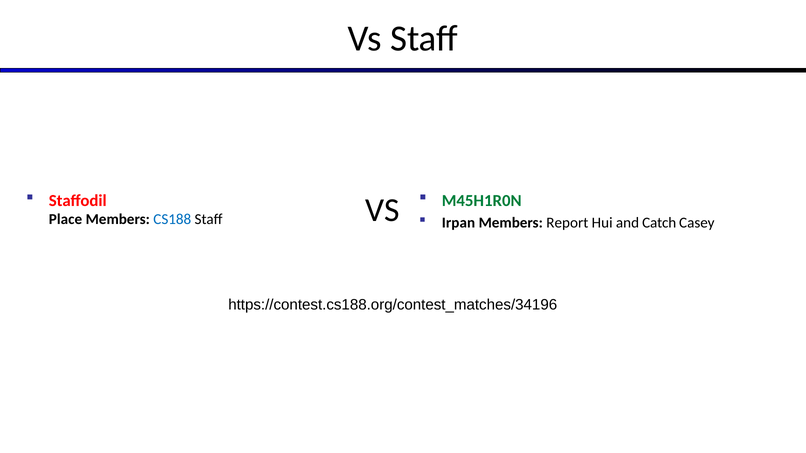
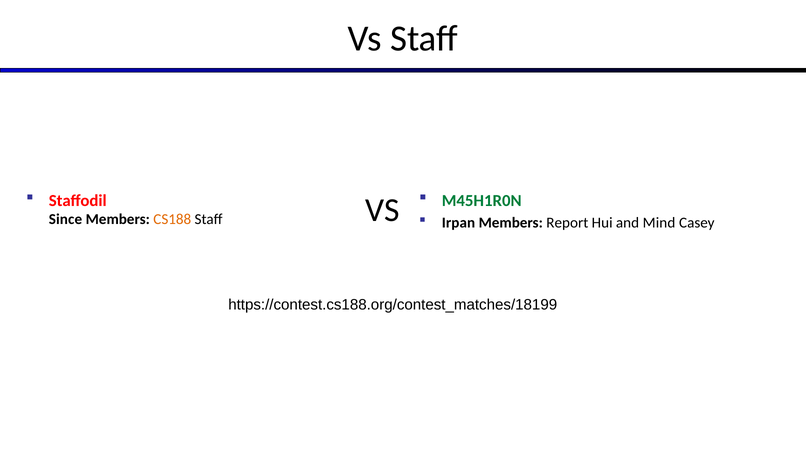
Place: Place -> Since (65, 220)
CS188 colour: blue -> orange (172, 220)
Catch: Catch -> Mind (659, 223)
https://contest.cs188.org/contest_matches/34196: https://contest.cs188.org/contest_matches/34196 -> https://contest.cs188.org/contest_matches/18199 (393, 305)
